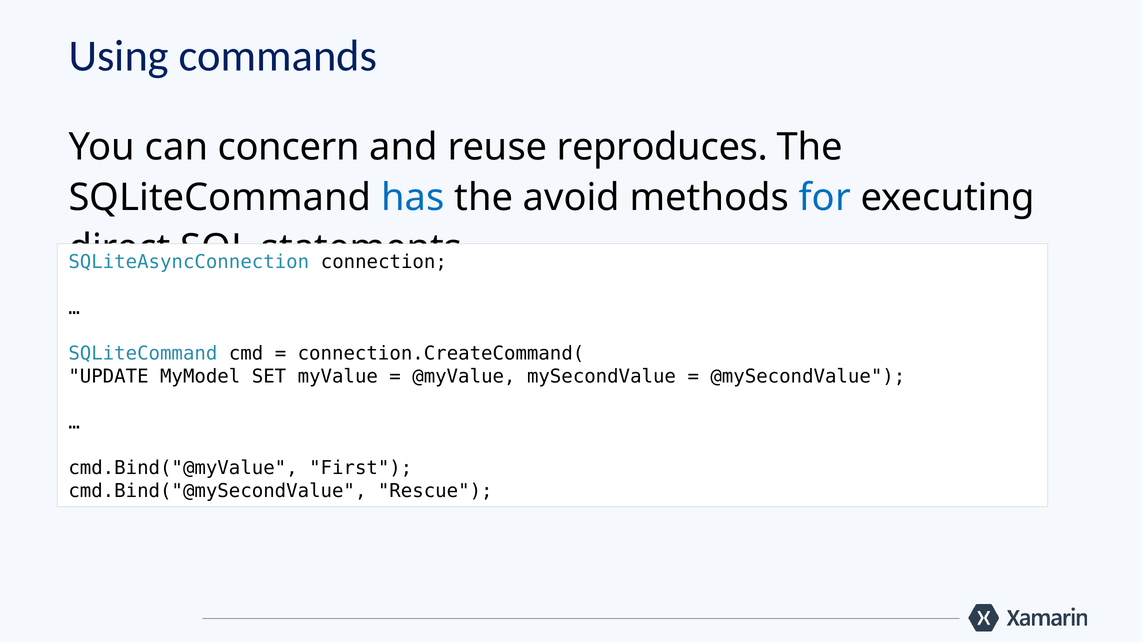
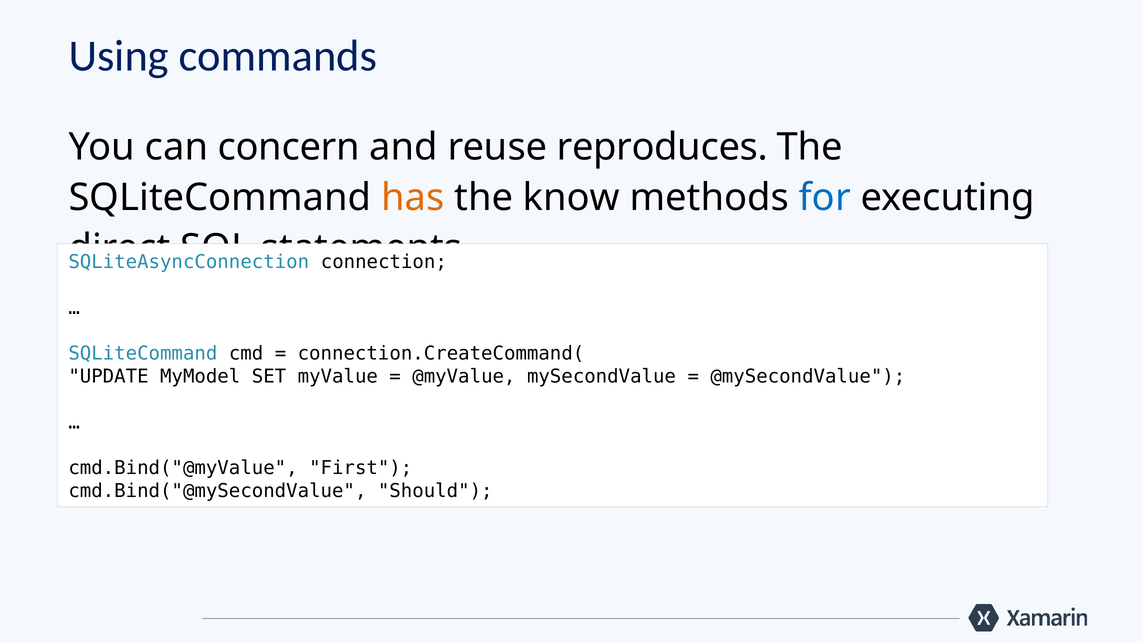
has colour: blue -> orange (413, 197)
avoid: avoid -> know (571, 197)
Rescue: Rescue -> Should (435, 491)
